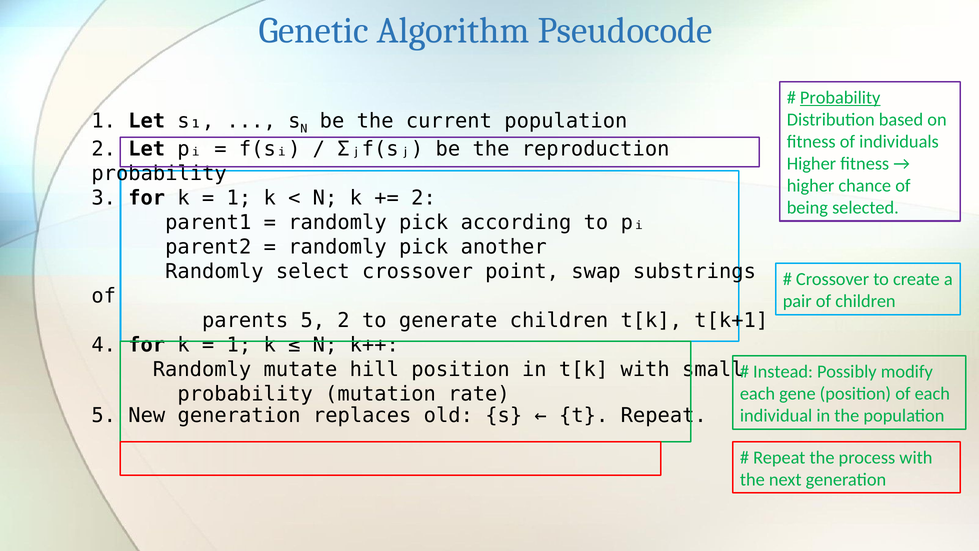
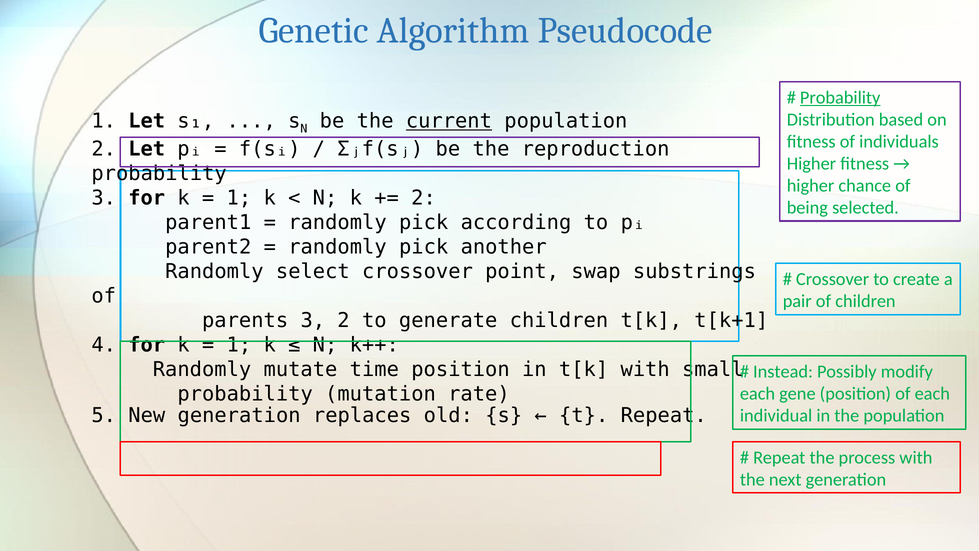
current underline: none -> present (449, 121)
parents 5: 5 -> 3 (313, 320)
hill: hill -> time (374, 369)
